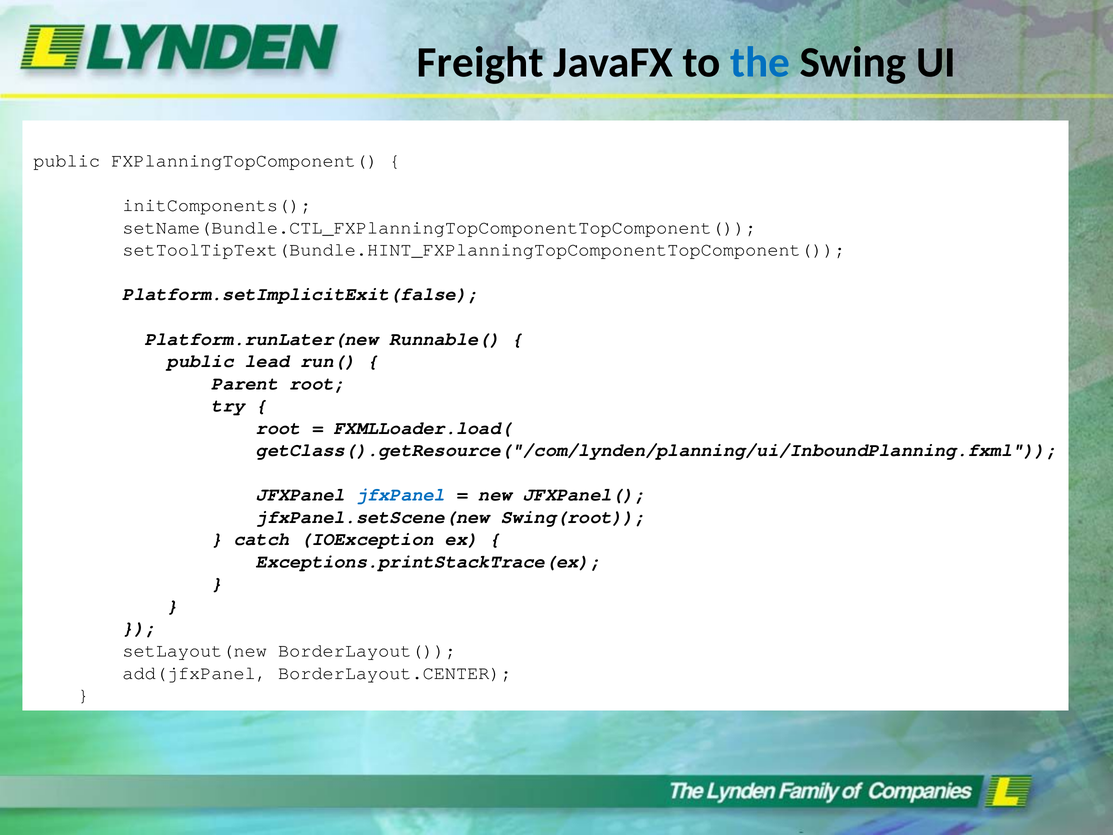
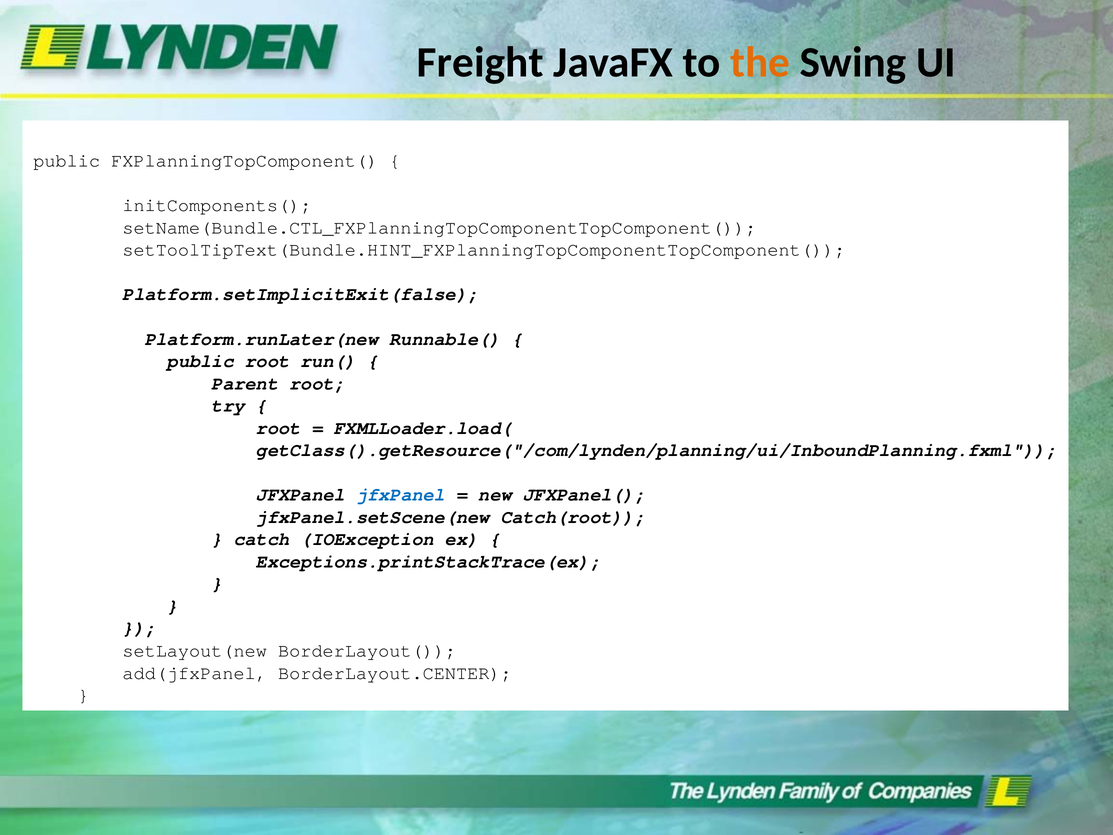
the colour: blue -> orange (760, 62)
public lead: lead -> root (267, 361)
Swing(root: Swing(root -> Catch(root (573, 517)
